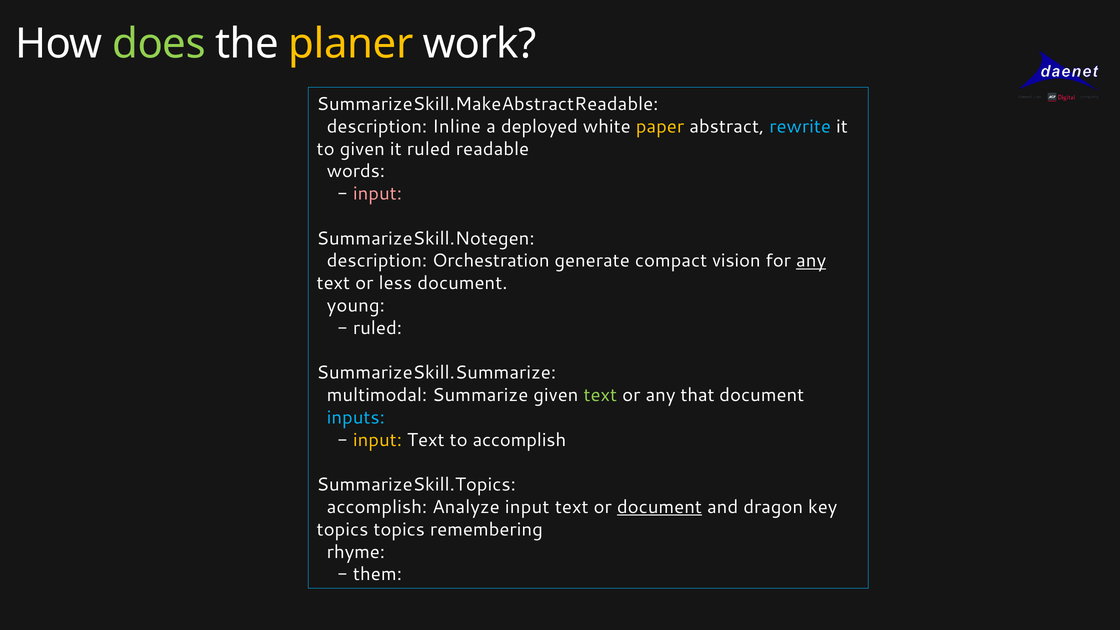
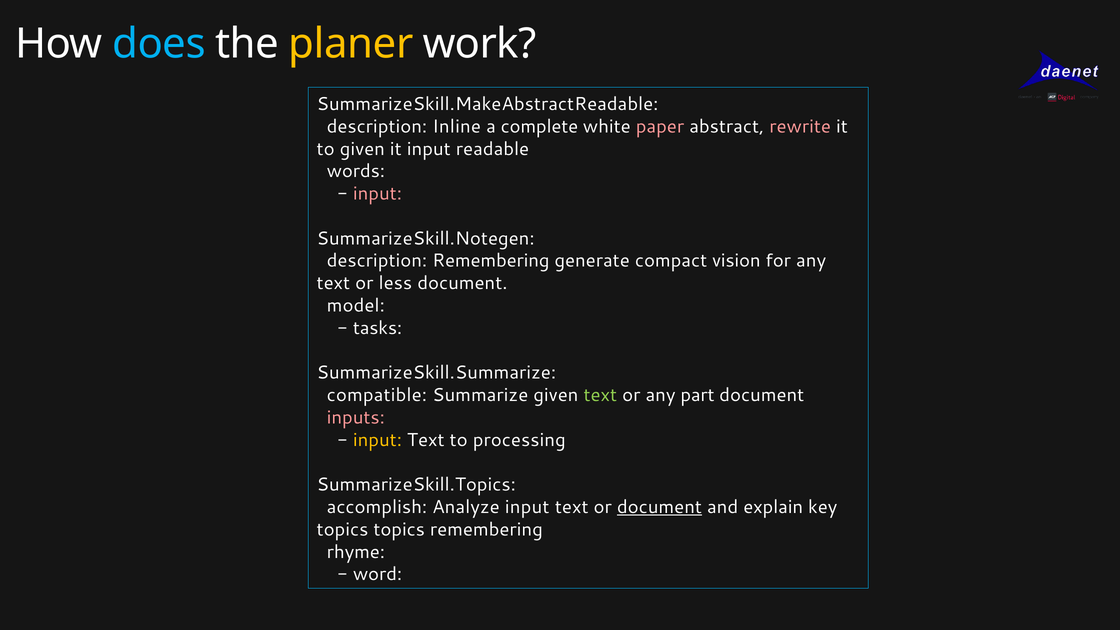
does colour: light green -> light blue (159, 44)
deployed: deployed -> complete (539, 126)
paper colour: yellow -> pink (660, 126)
rewrite colour: light blue -> pink (800, 126)
it ruled: ruled -> input (429, 149)
description Orchestration: Orchestration -> Remembering (491, 261)
any underline: present -> none (811, 261)
young: young -> model (356, 306)
ruled: ruled -> tasks (378, 328)
multimodal: multimodal -> compatible (377, 395)
that: that -> part (698, 395)
inputs colour: light blue -> pink (356, 418)
to accomplish: accomplish -> processing (519, 440)
dragon: dragon -> explain (773, 507)
them: them -> word (377, 574)
